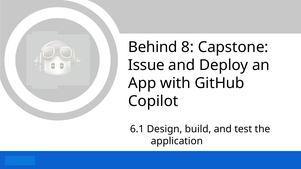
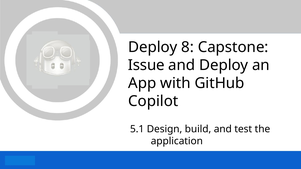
Behind: Behind -> Deploy (153, 47)
6.1: 6.1 -> 5.1 (137, 129)
